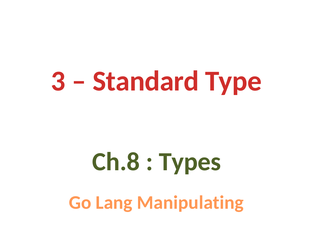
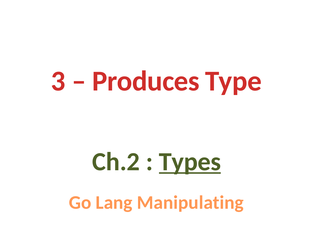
Standard: Standard -> Produces (146, 81)
Ch.8: Ch.8 -> Ch.2 (116, 162)
Types underline: none -> present (190, 162)
